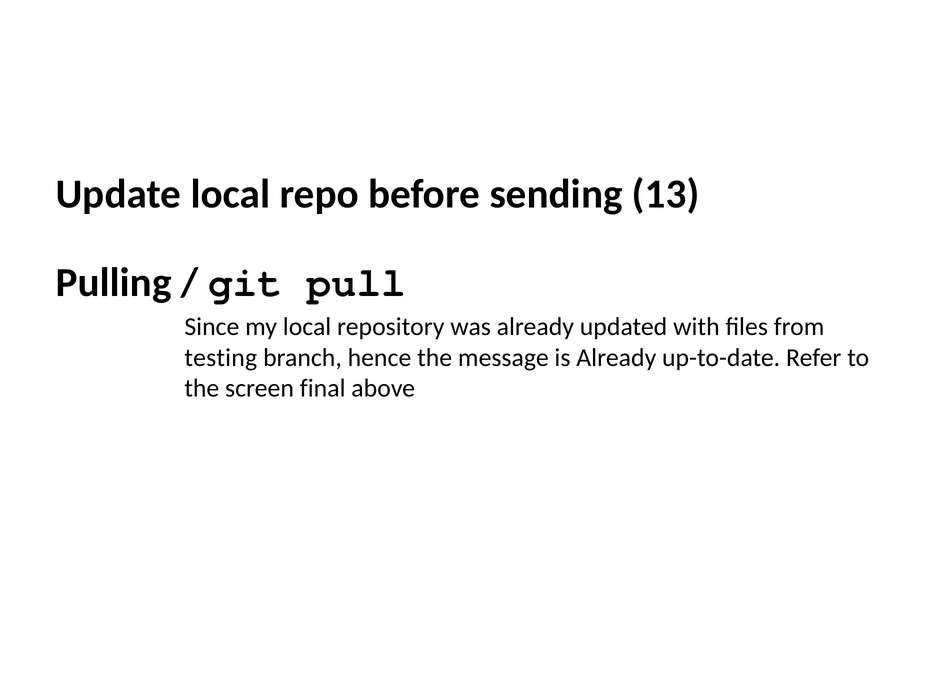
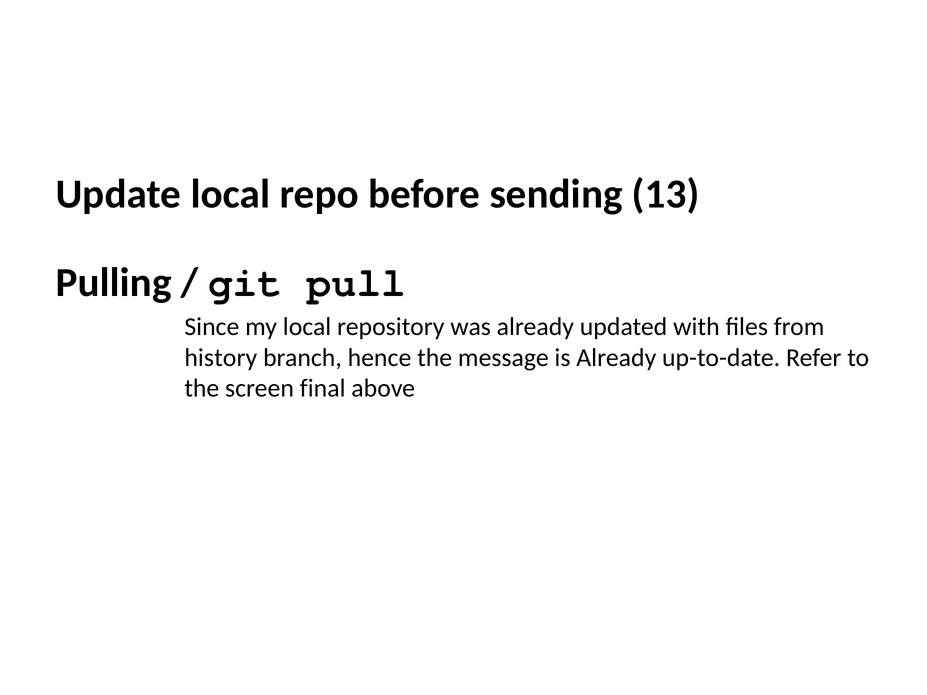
testing: testing -> history (221, 358)
